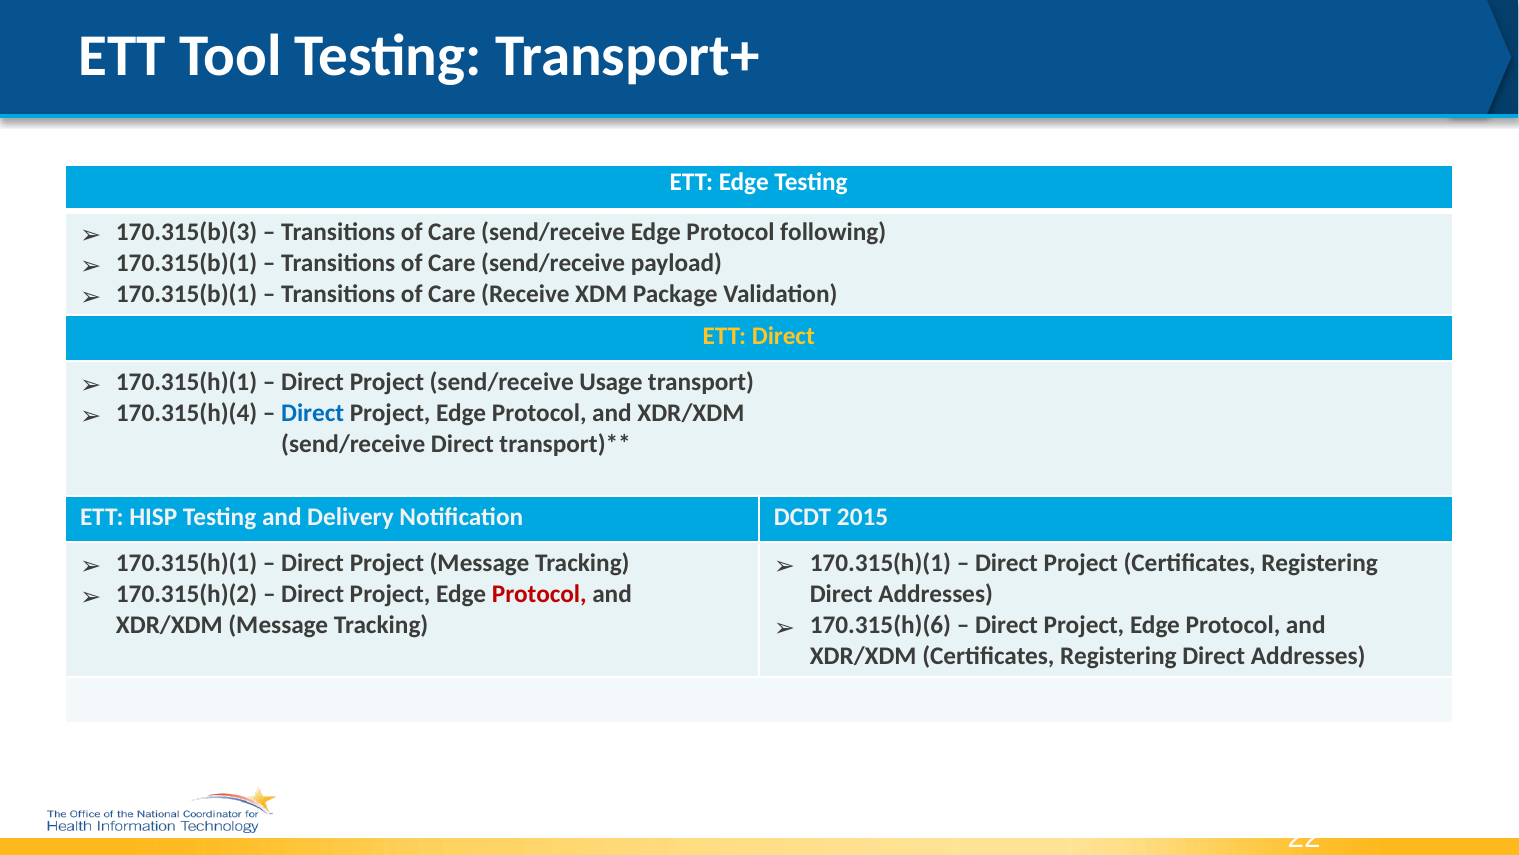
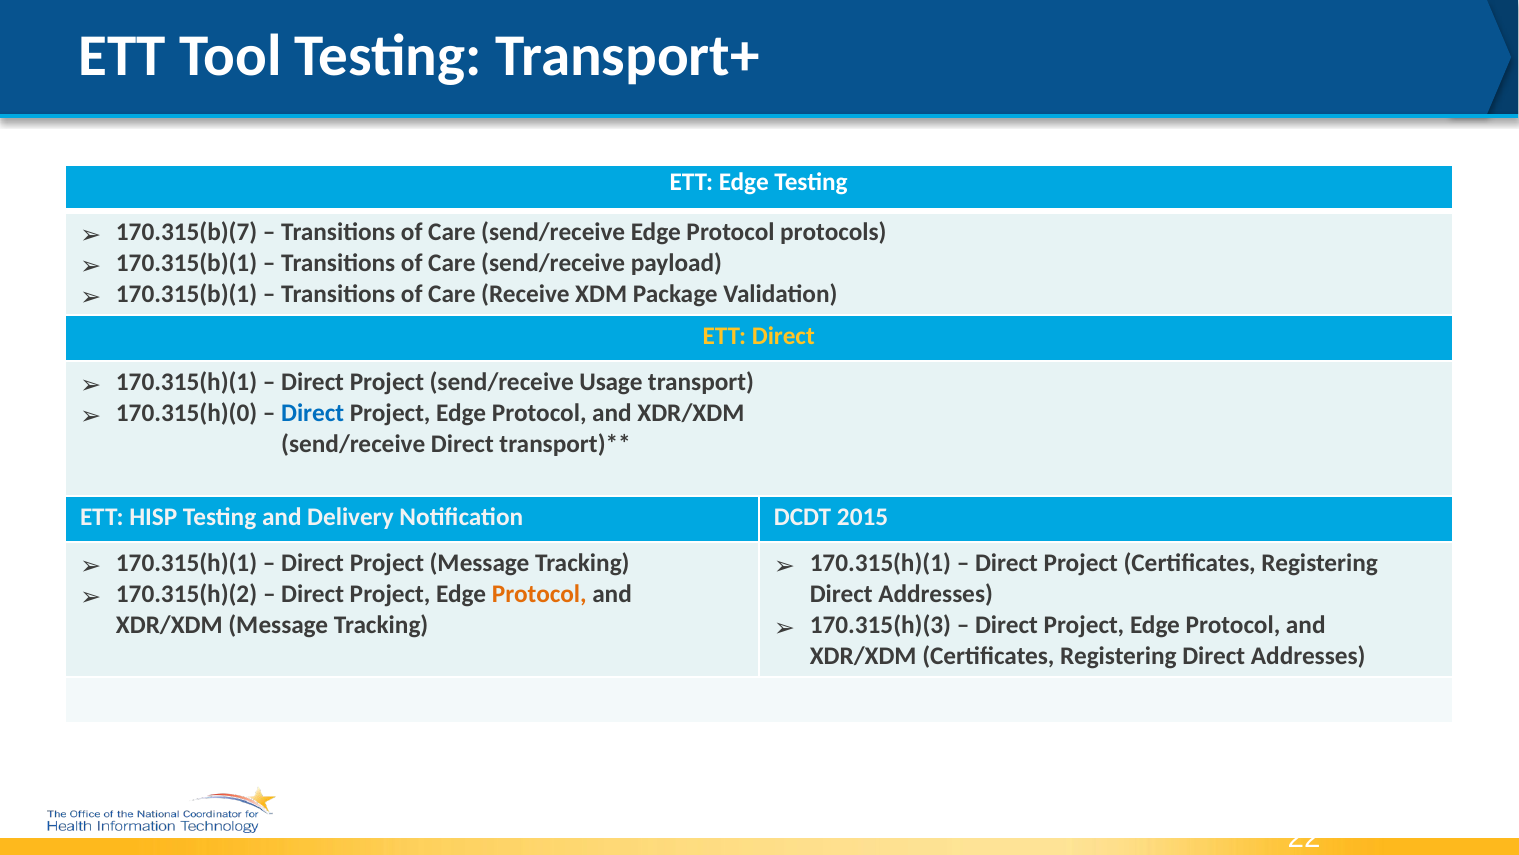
170.315(b)(3: 170.315(b)(3 -> 170.315(b)(7 (187, 232)
following: following -> protocols (833, 232)
170.315(h)(4: 170.315(h)(4 -> 170.315(h)(0 (187, 413)
Protocol colour: red -> orange (539, 594)
170.315(h)(6: 170.315(h)(6 -> 170.315(h)(3 (880, 625)
